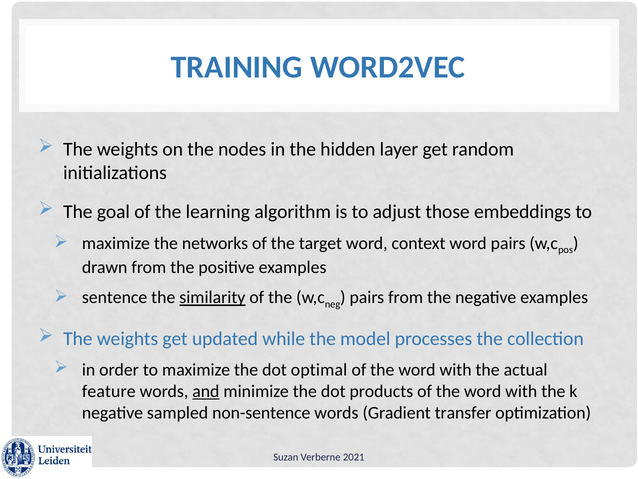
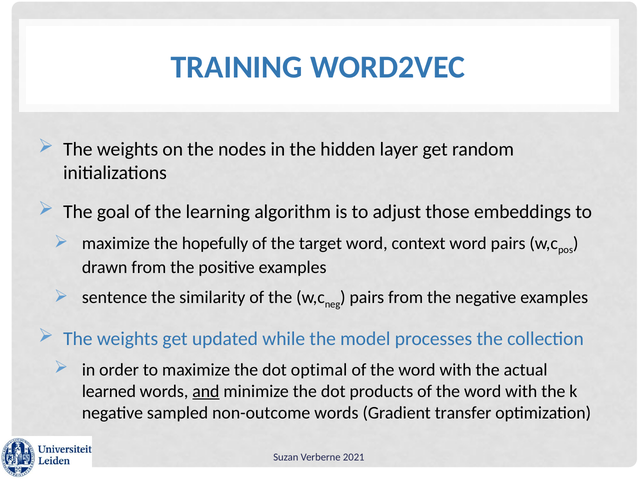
networks: networks -> hopefully (215, 243)
similarity underline: present -> none (212, 297)
feature: feature -> learned (109, 391)
non-sentence: non-sentence -> non-outcome (261, 412)
